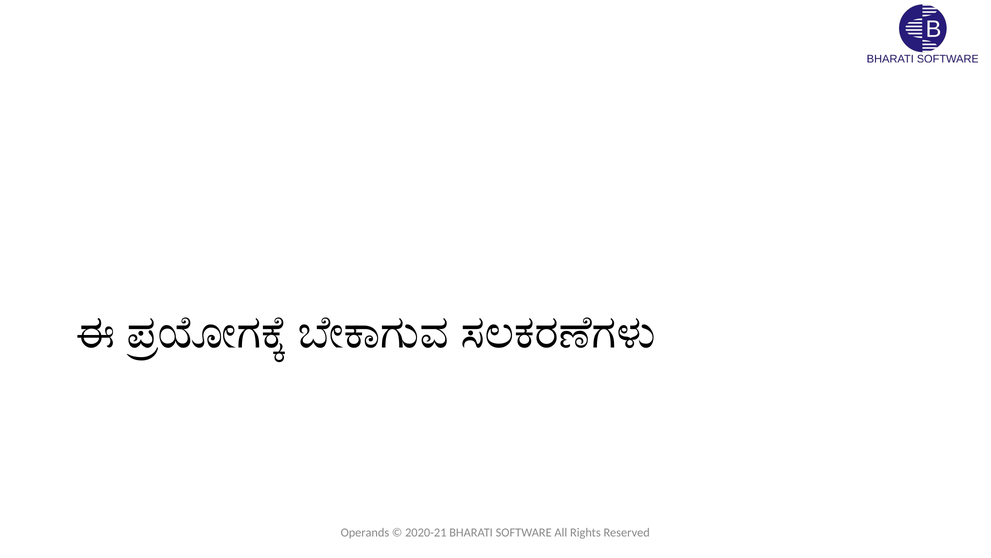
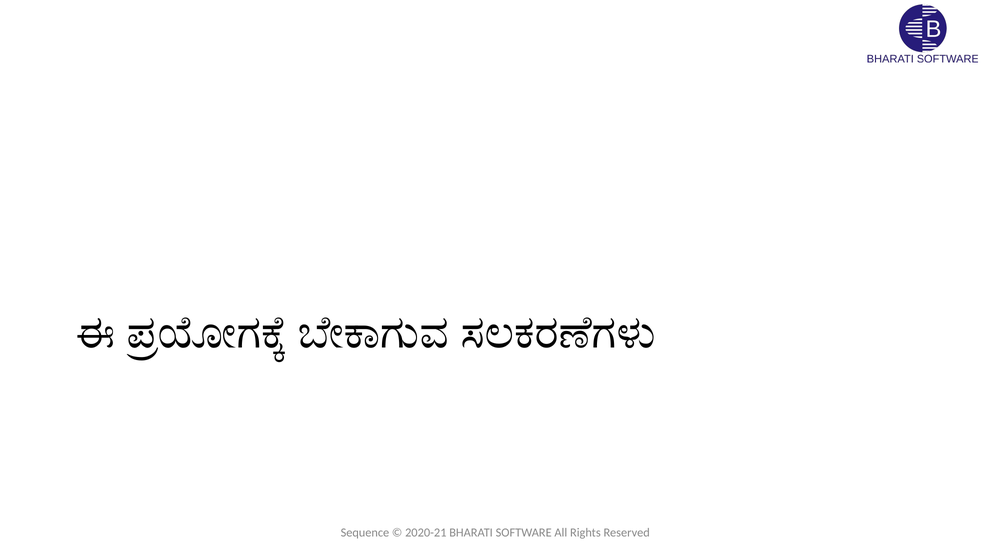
Operands: Operands -> Sequence (365, 532)
